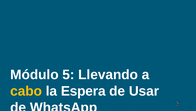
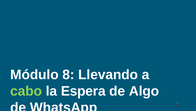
5: 5 -> 8 (68, 74)
cabo colour: yellow -> light green (26, 91)
Usar: Usar -> Algo (144, 91)
